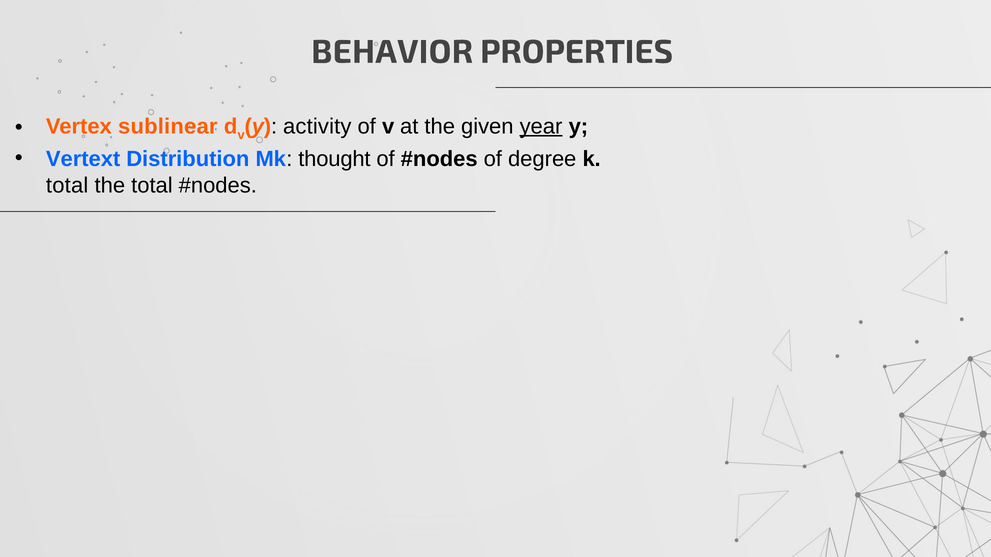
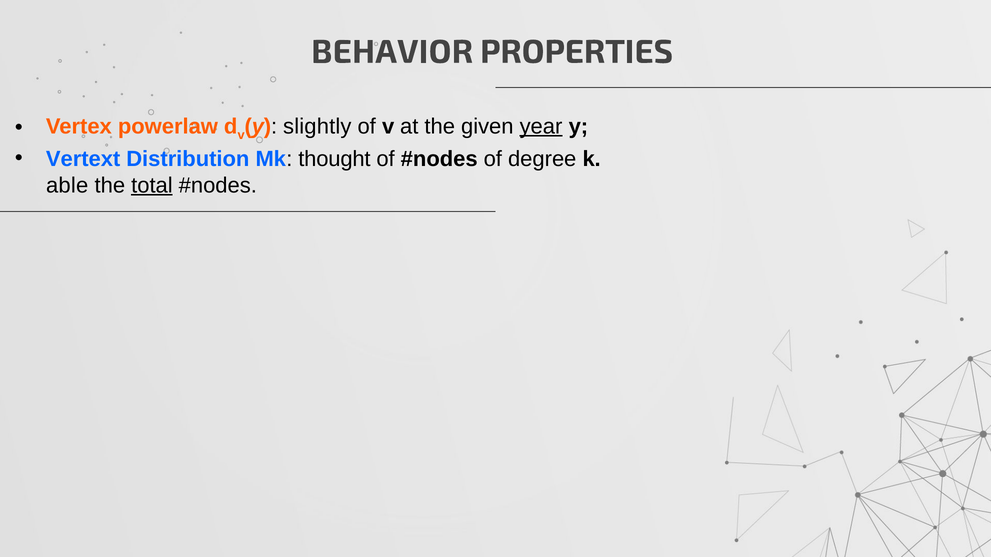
sublinear: sublinear -> powerlaw (168, 126)
activity: activity -> slightly (317, 126)
total: total -> able (67, 186)
total underline: none -> present (152, 186)
